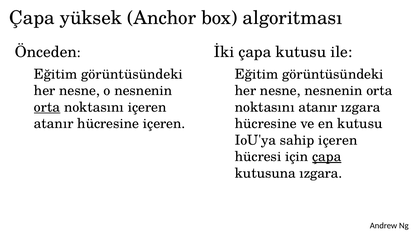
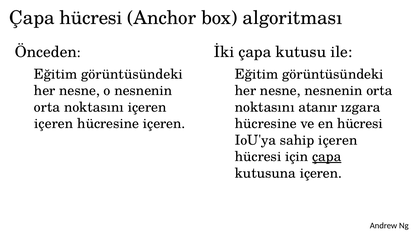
Çapa yüksek: yüksek -> hücresi (91, 18)
orta underline: present -> none (47, 107)
atanır: atanır -> içeren (54, 124)
en kutusu: kutusu -> hücresi (360, 124)
kutusuna ızgara: ızgara -> içeren (321, 173)
